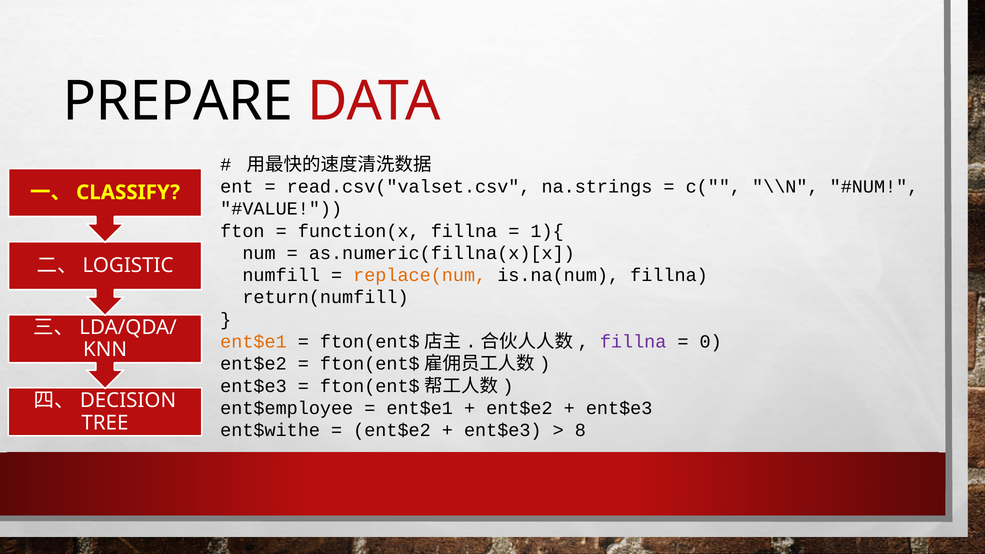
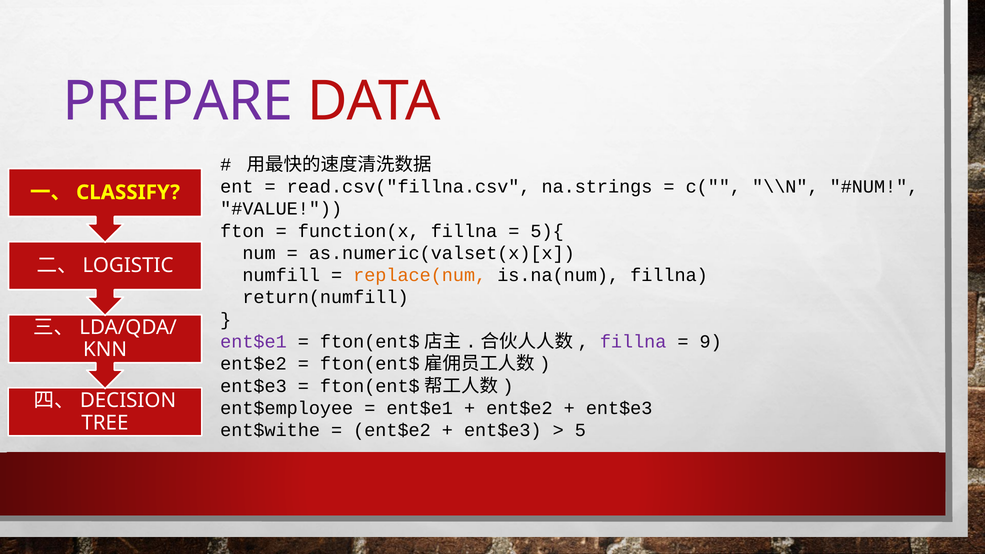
PREPARE colour: black -> purple (178, 102)
read.csv("valset.csv: read.csv("valset.csv -> read.csv("fillna.csv (409, 187)
1){: 1){ -> 5){ (547, 231)
as.numeric(fillna(x)[x: as.numeric(fillna(x)[x -> as.numeric(valset(x)[x (442, 253)
ent$e1 colour: orange -> purple (253, 342)
0: 0 -> 9 (711, 342)
8: 8 -> 5 (580, 430)
